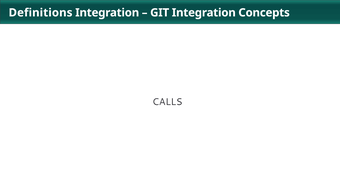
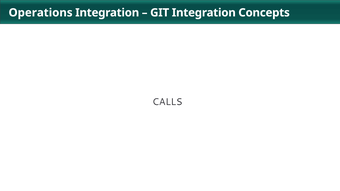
Definitions: Definitions -> Operations (41, 13)
